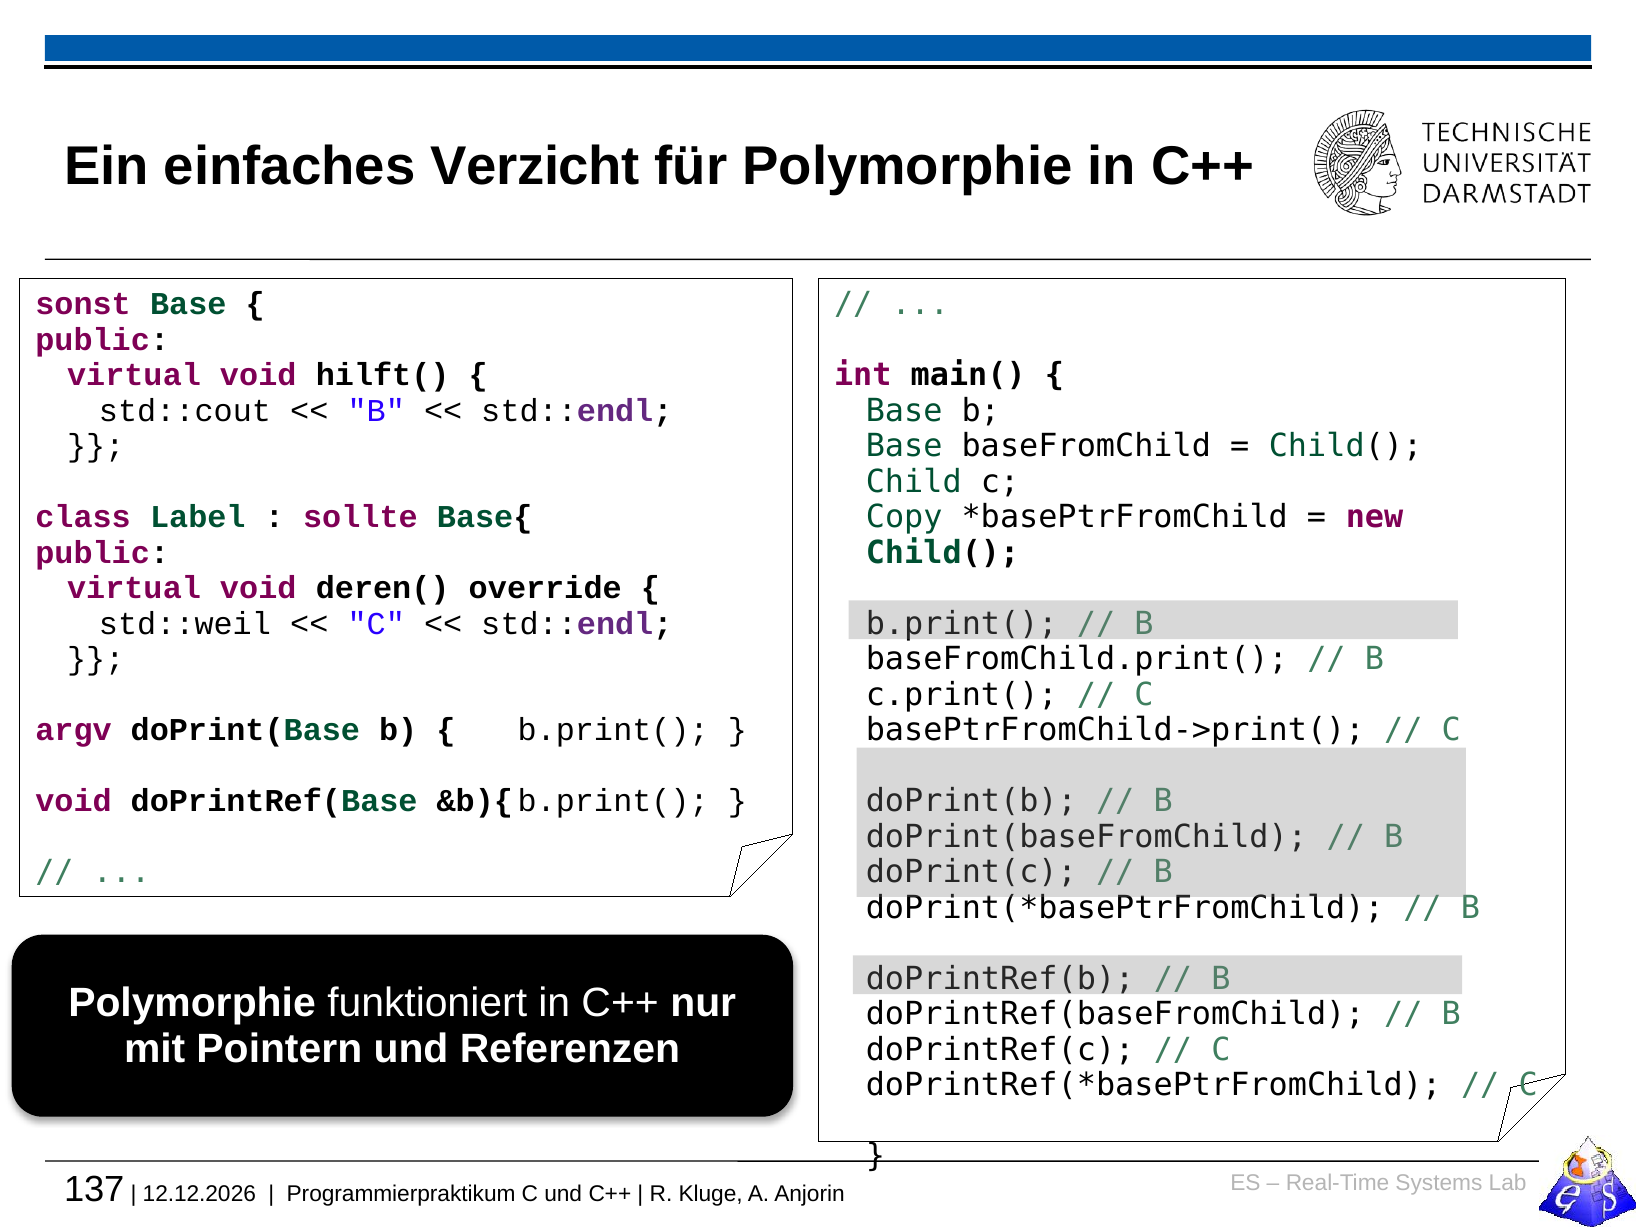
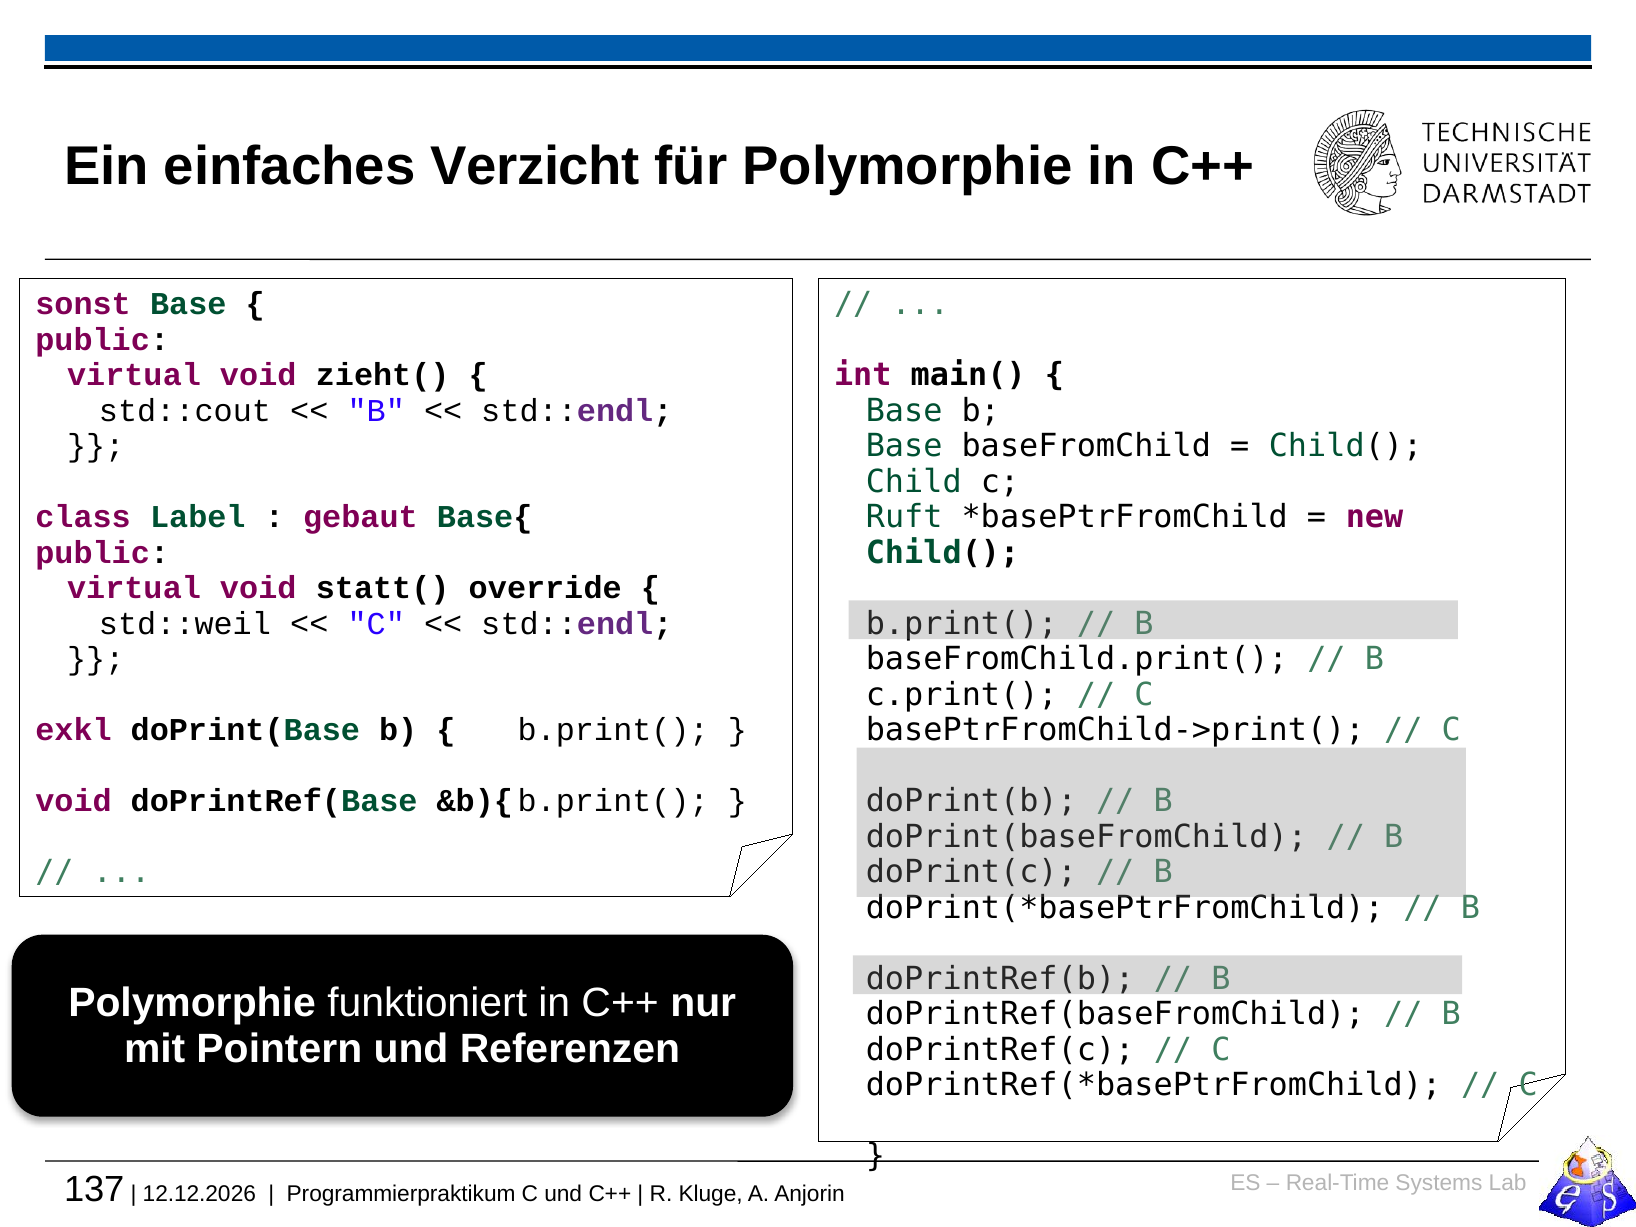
hilft(: hilft( -> zieht( (383, 375)
Copy: Copy -> Ruft (904, 517)
sollte: sollte -> gebaut (360, 517)
deren(: deren( -> statt( (383, 588)
argv: argv -> exkl (74, 730)
